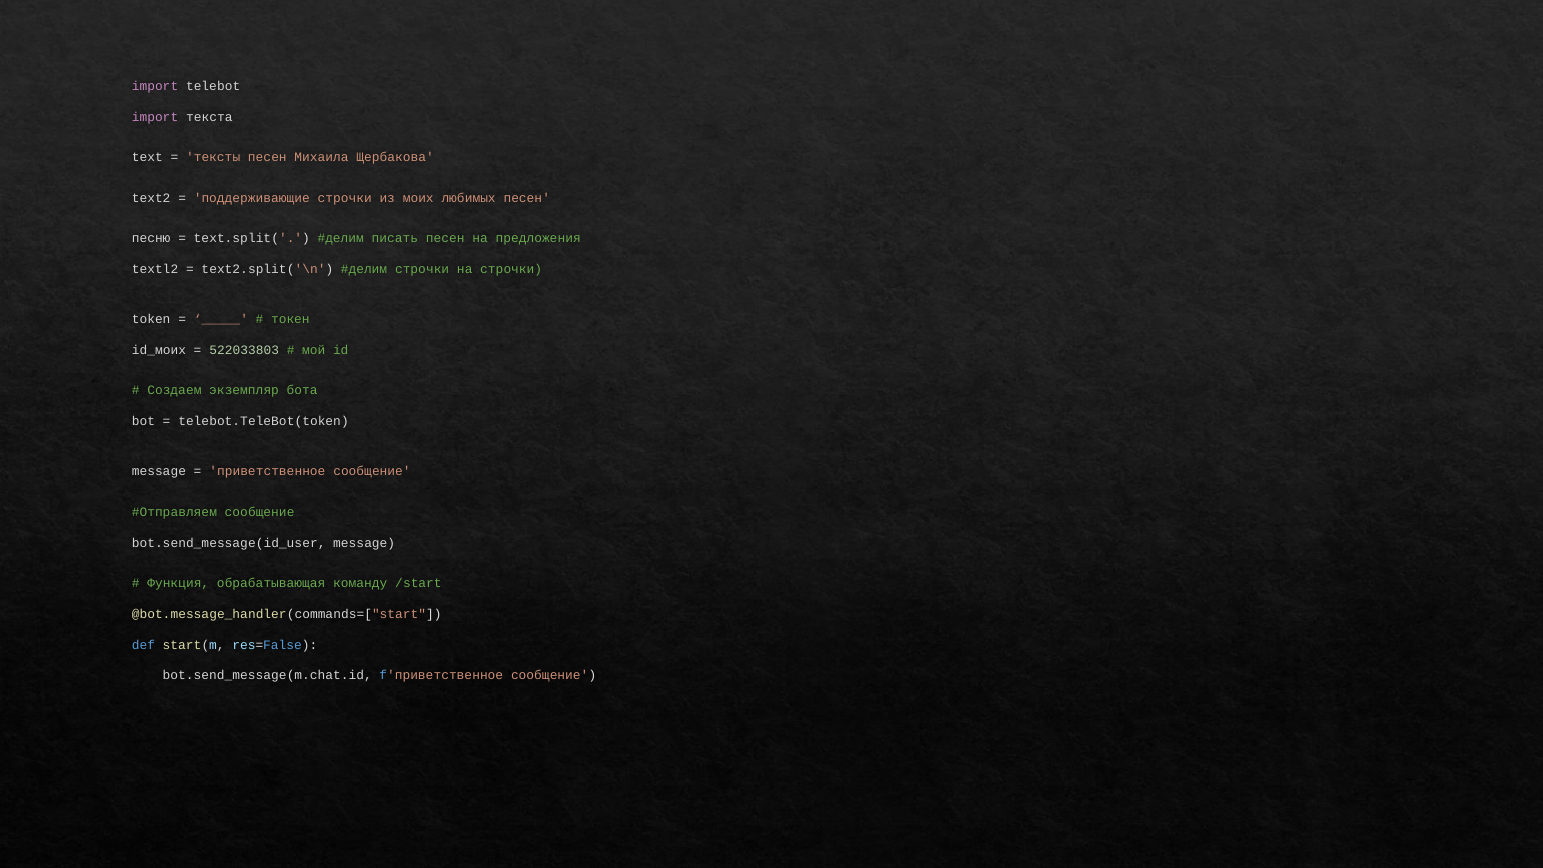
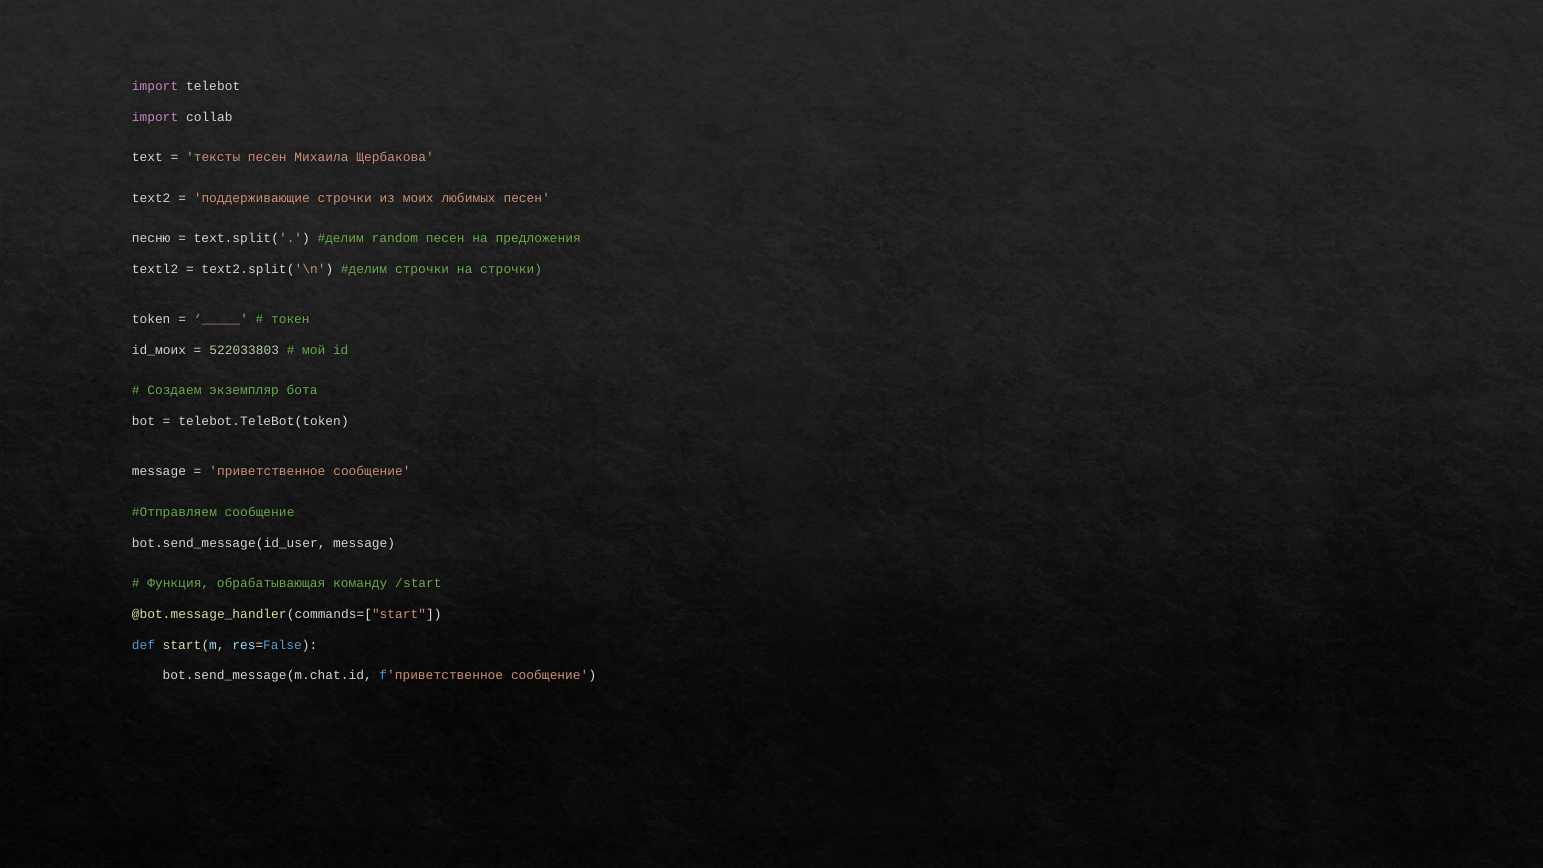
текста: текста -> collab (209, 117)
писать: писать -> random (395, 239)
